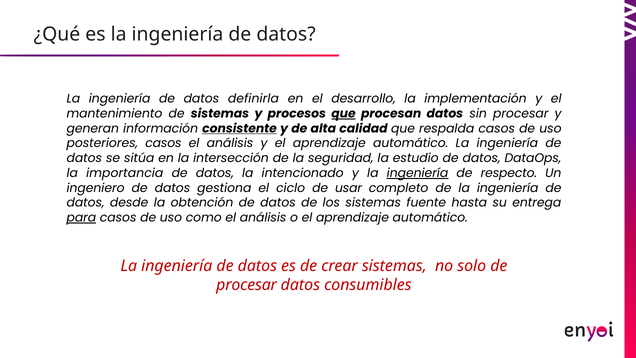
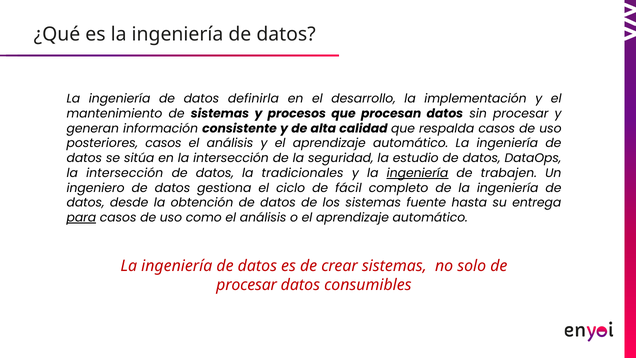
que underline: present -> none (343, 114)
consistente underline: present -> none (240, 128)
importancia: importancia -> intersección (125, 173)
intencionado: intencionado -> tradicionales (303, 173)
respecto: respecto -> trabajen (509, 173)
usar: usar -> fácil (348, 188)
